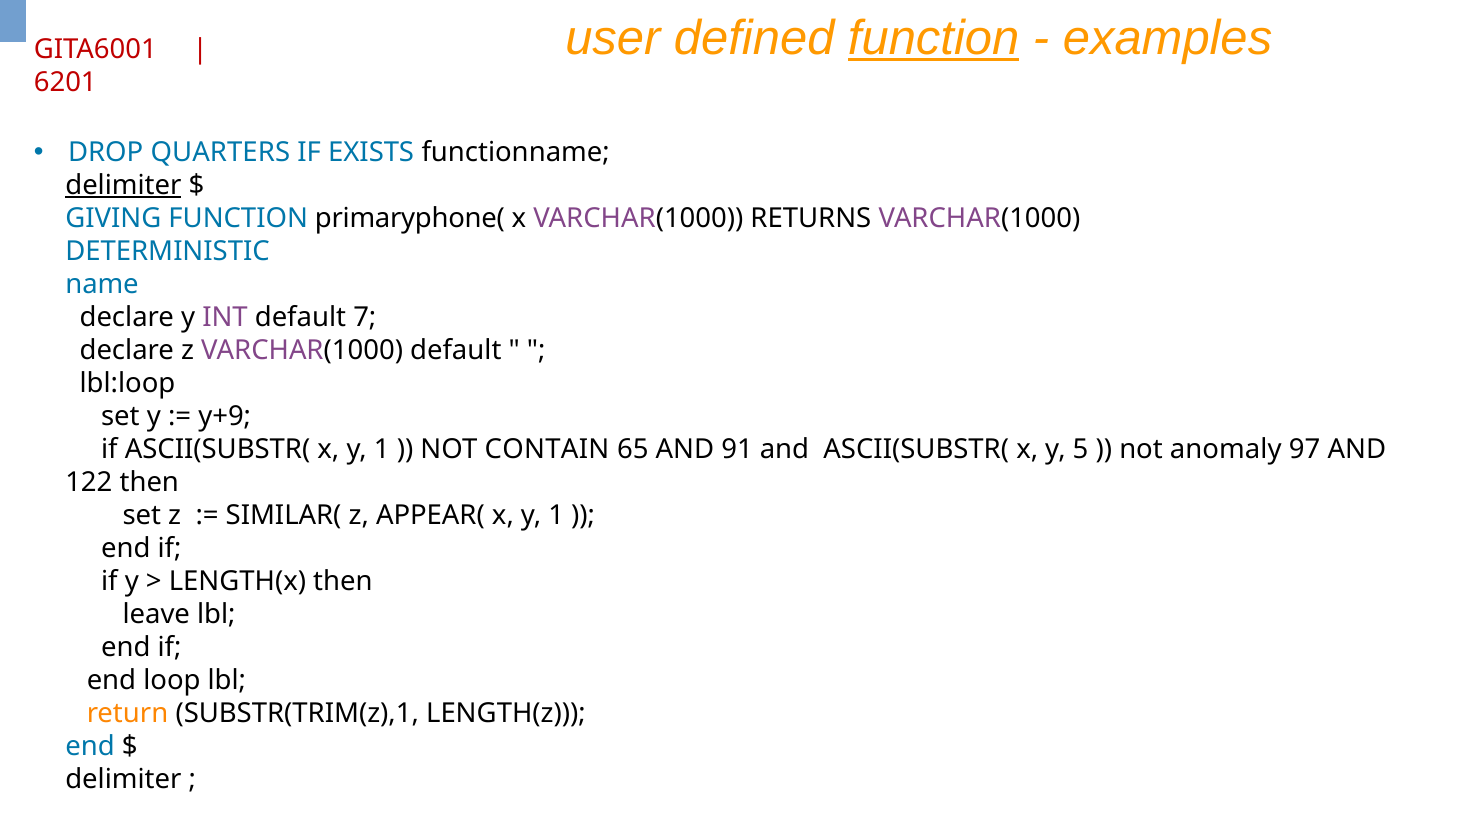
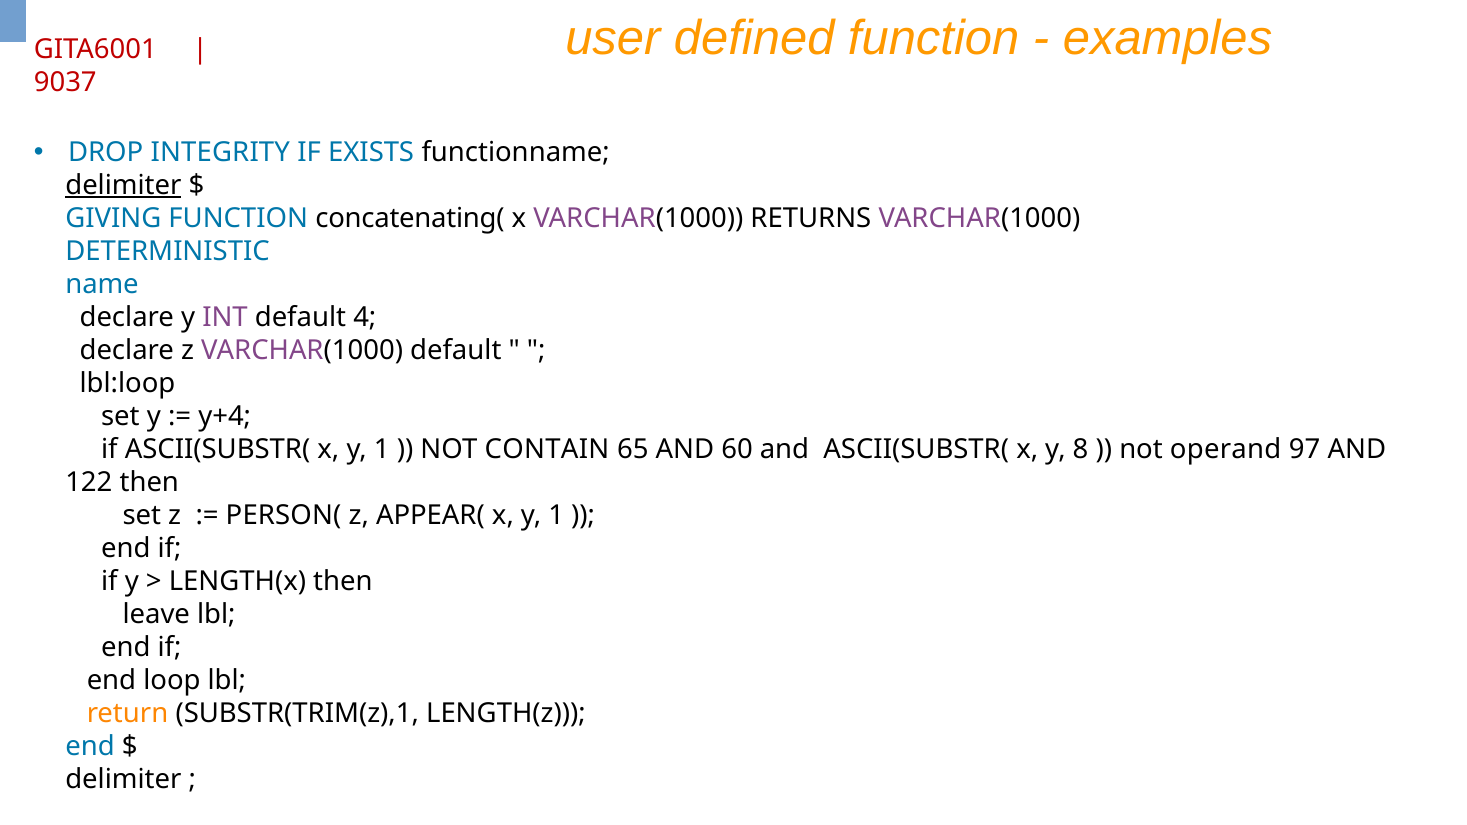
function underline: present -> none (934, 38)
6201: 6201 -> 9037 (65, 82)
QUARTERS: QUARTERS -> INTEGRITY (220, 152)
primaryphone(: primaryphone( -> concatenating( (410, 218)
7: 7 -> 4 (365, 317)
y+9: y+9 -> y+4 (225, 417)
91: 91 -> 60 (737, 450)
5: 5 -> 8 (1081, 450)
anomaly: anomaly -> operand (1226, 450)
SIMILAR(: SIMILAR( -> PERSON( (284, 516)
